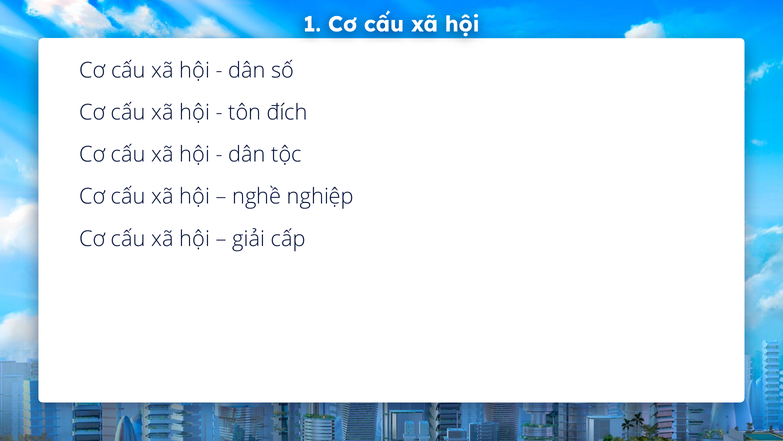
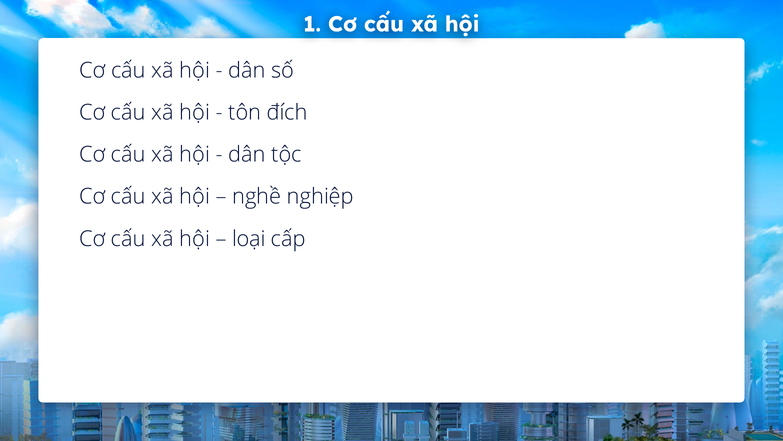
giải: giải -> loại (249, 239)
